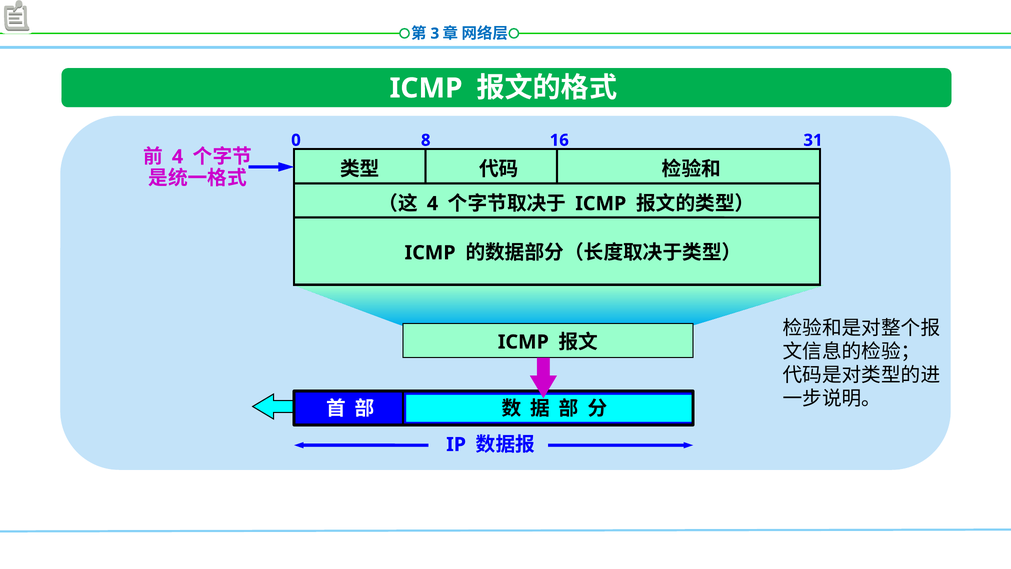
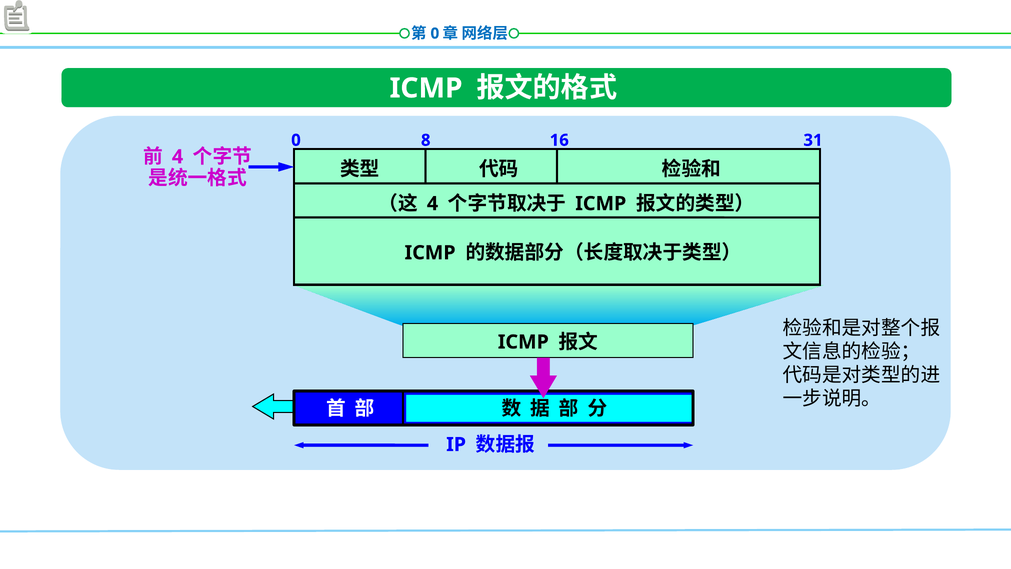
3: 3 -> 0 (435, 34)
